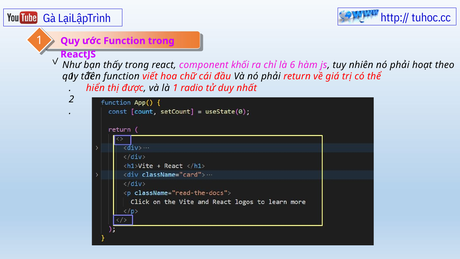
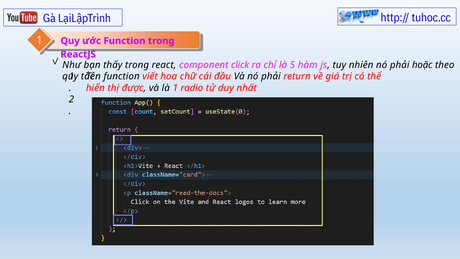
khối: khối -> click (240, 65)
6: 6 -> 5 (292, 65)
hoạt: hoạt -> hoặc (422, 65)
